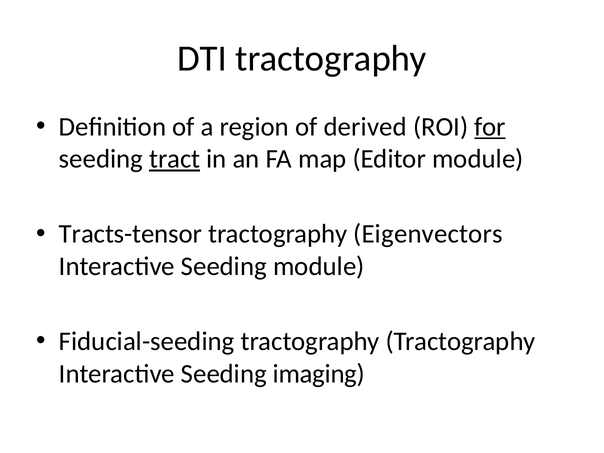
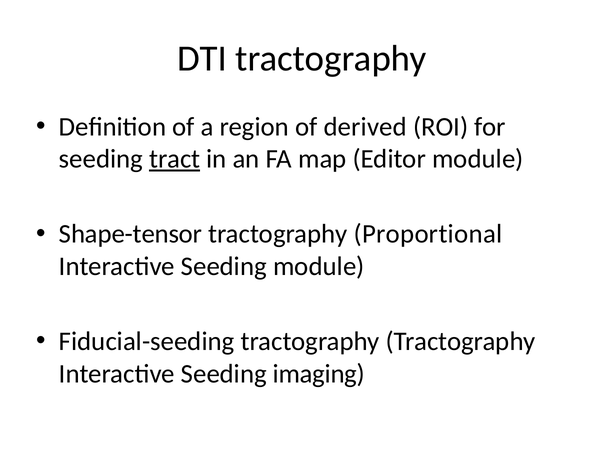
for underline: present -> none (490, 127)
Tracts-tensor: Tracts-tensor -> Shape-tensor (131, 234)
Eigenvectors: Eigenvectors -> Proportional (428, 234)
